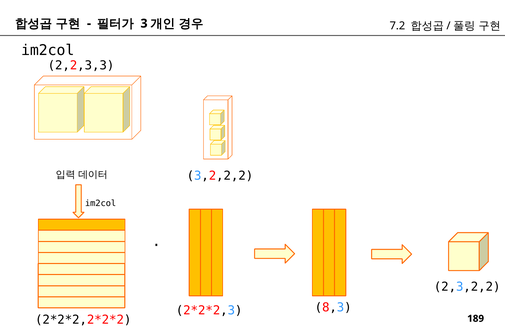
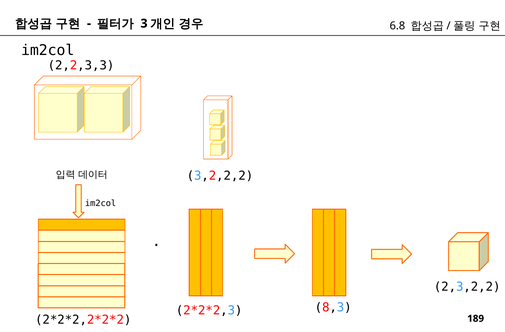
7.2: 7.2 -> 6.8 (397, 26)
